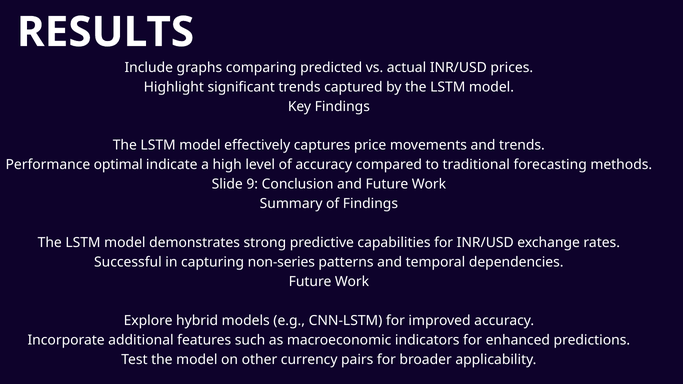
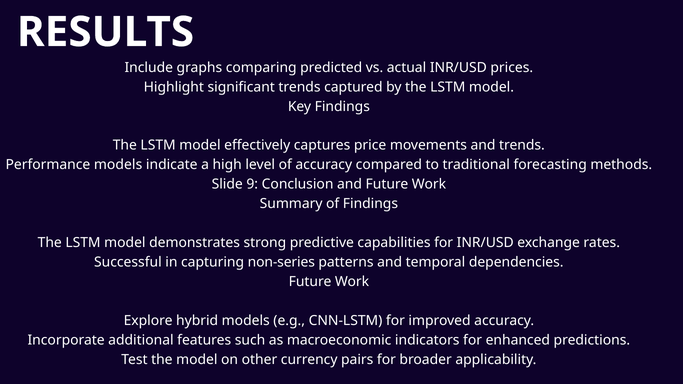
Performance optimal: optimal -> models (118, 165)
